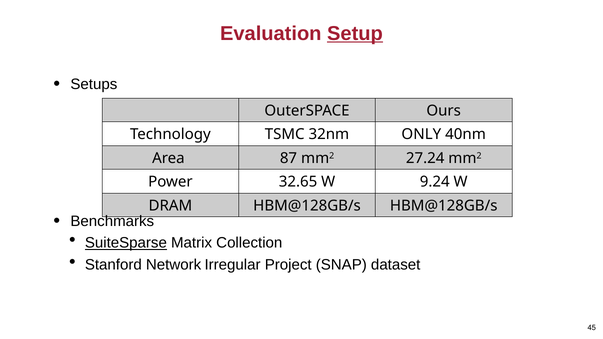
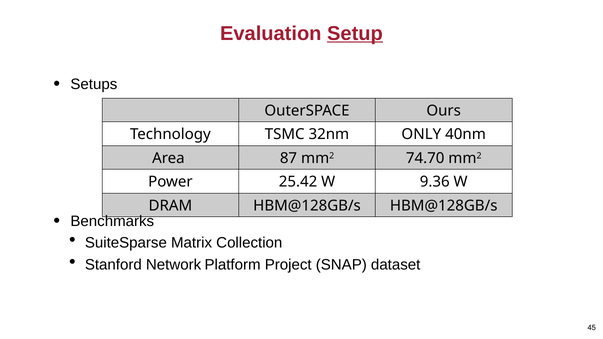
27.24: 27.24 -> 74.70 (425, 158)
32.65: 32.65 -> 25.42 (298, 182)
9.24: 9.24 -> 9.36 (435, 182)
SuiteSparse underline: present -> none (126, 243)
Irregular: Irregular -> Platform (233, 265)
